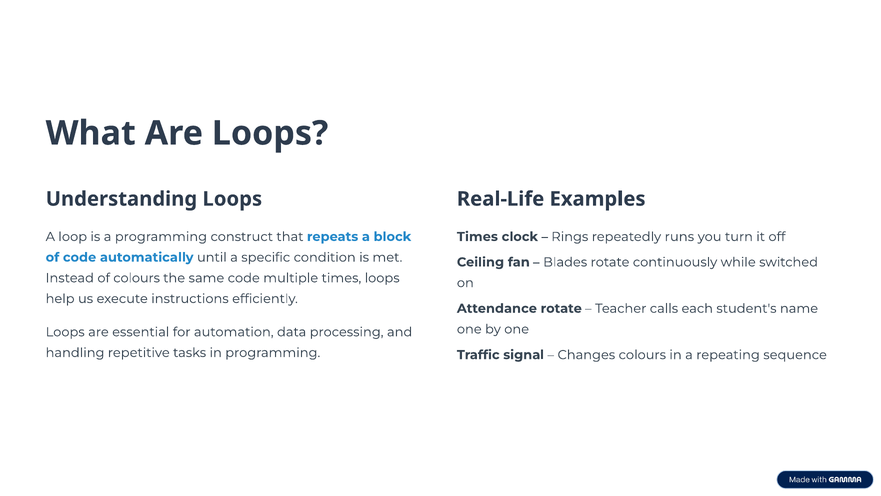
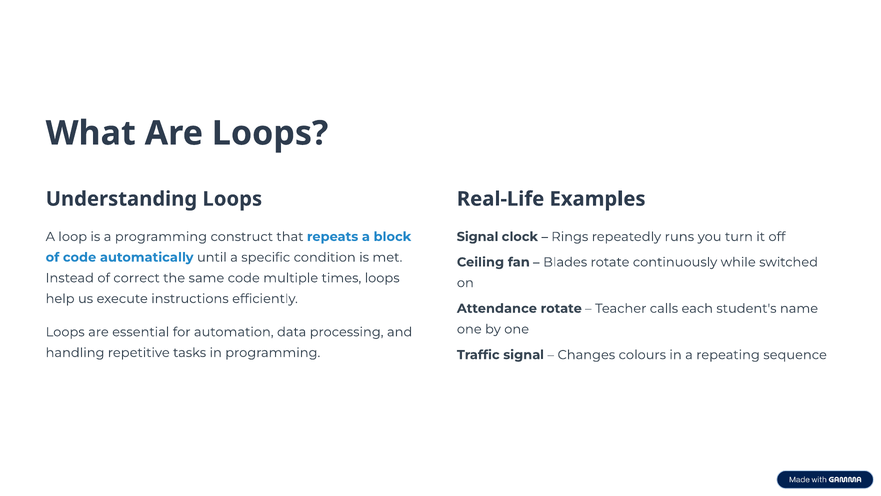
Times: Times -> Signal (477, 237)
of colours: colours -> correct (137, 278)
